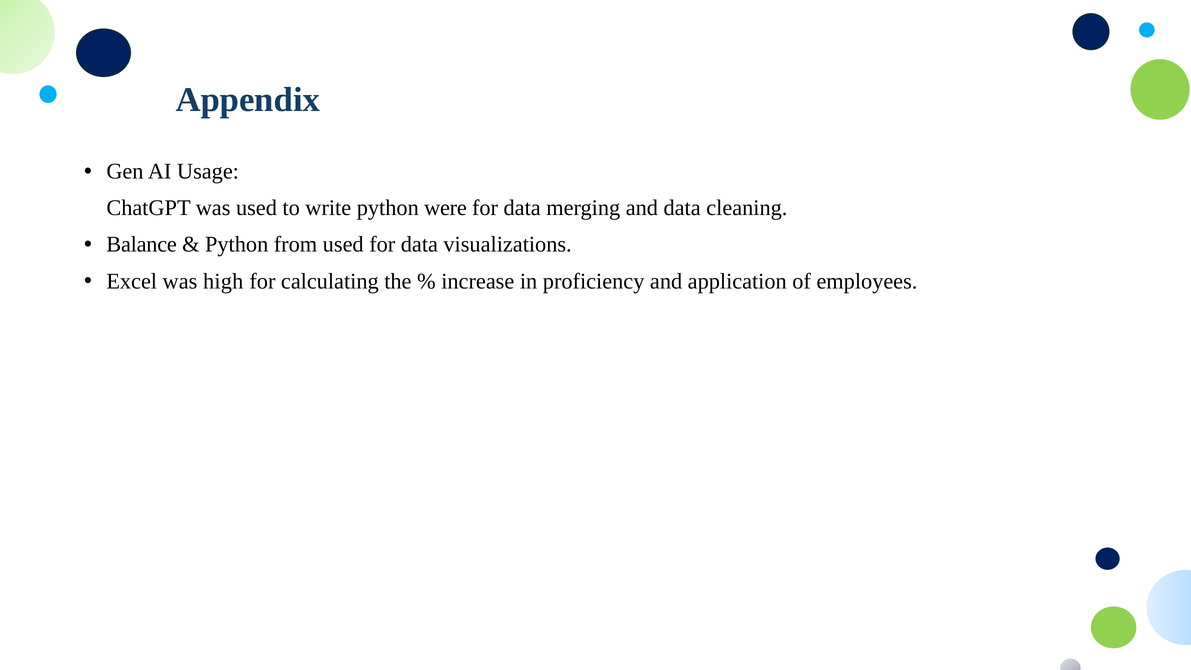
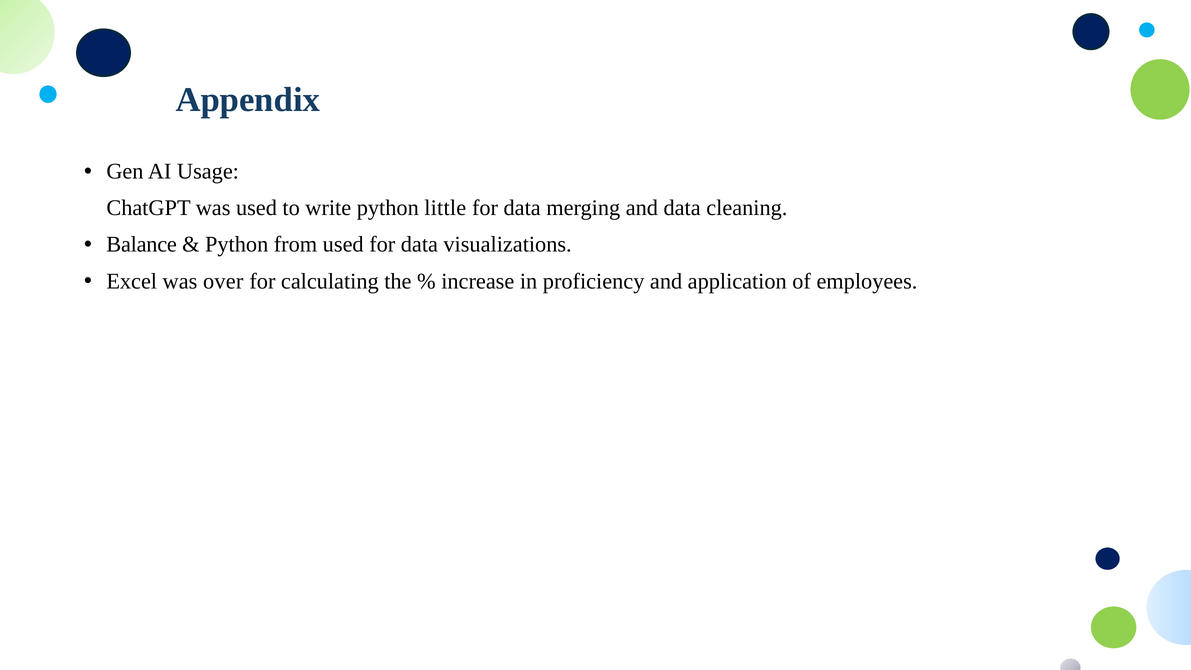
were: were -> little (445, 208)
high: high -> over (223, 281)
